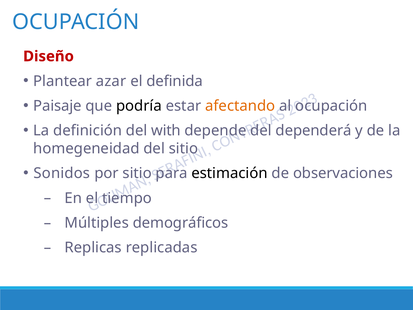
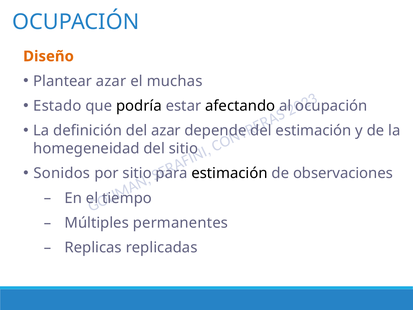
Diseño colour: red -> orange (49, 56)
definida: definida -> muchas (175, 81)
Paisaje: Paisaje -> Estado (57, 106)
afectando colour: orange -> black (240, 106)
del with: with -> azar (166, 131)
dependerá: dependerá -> estimación (314, 131)
demográficos: demográficos -> permanentes (180, 223)
